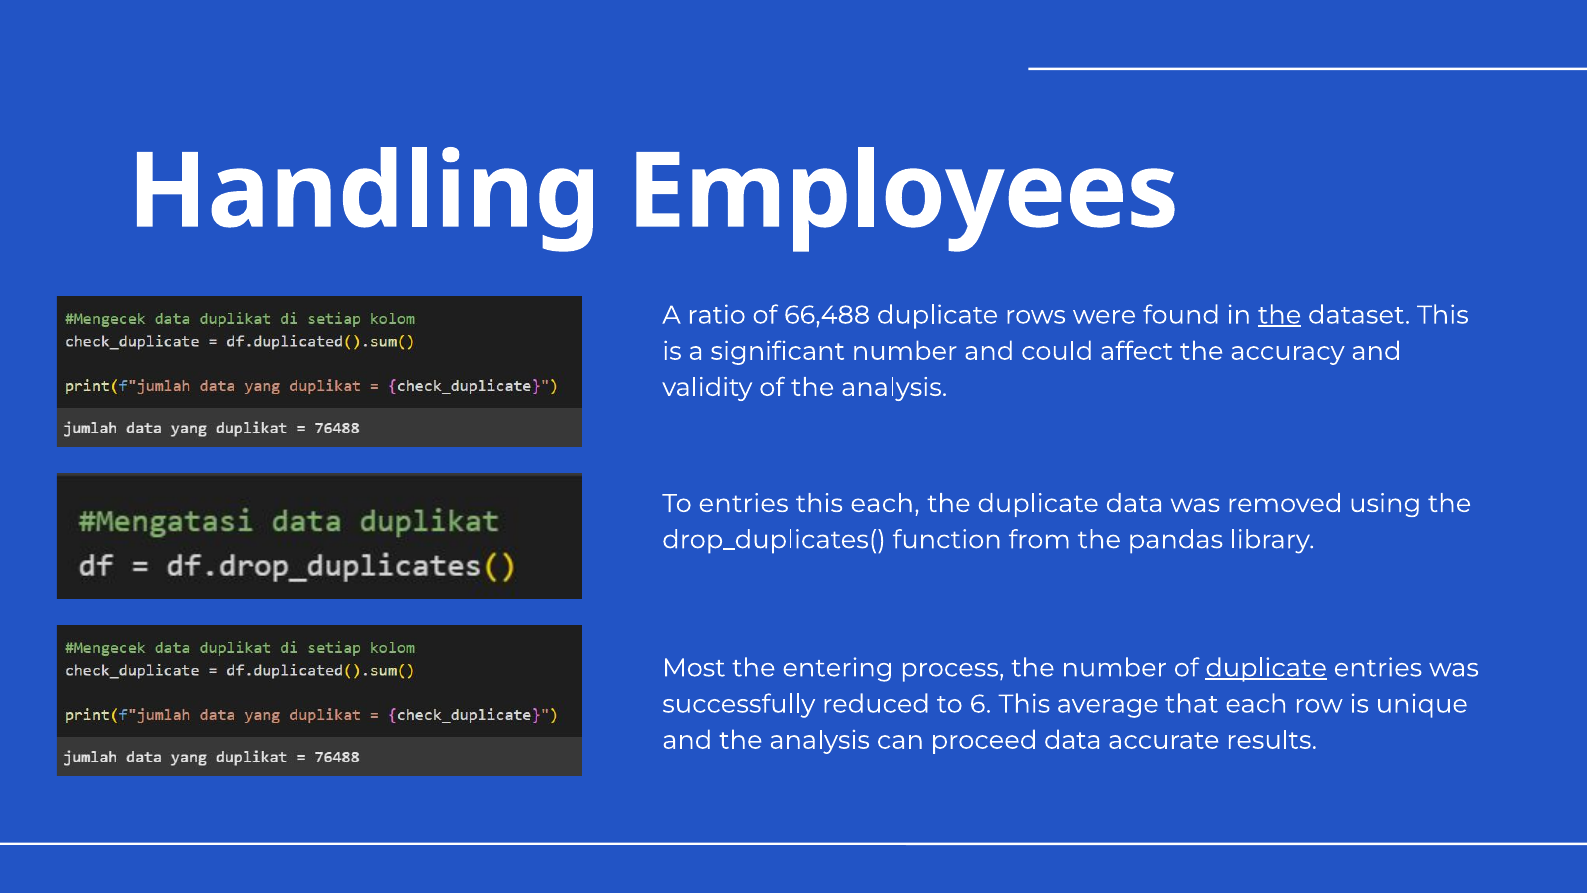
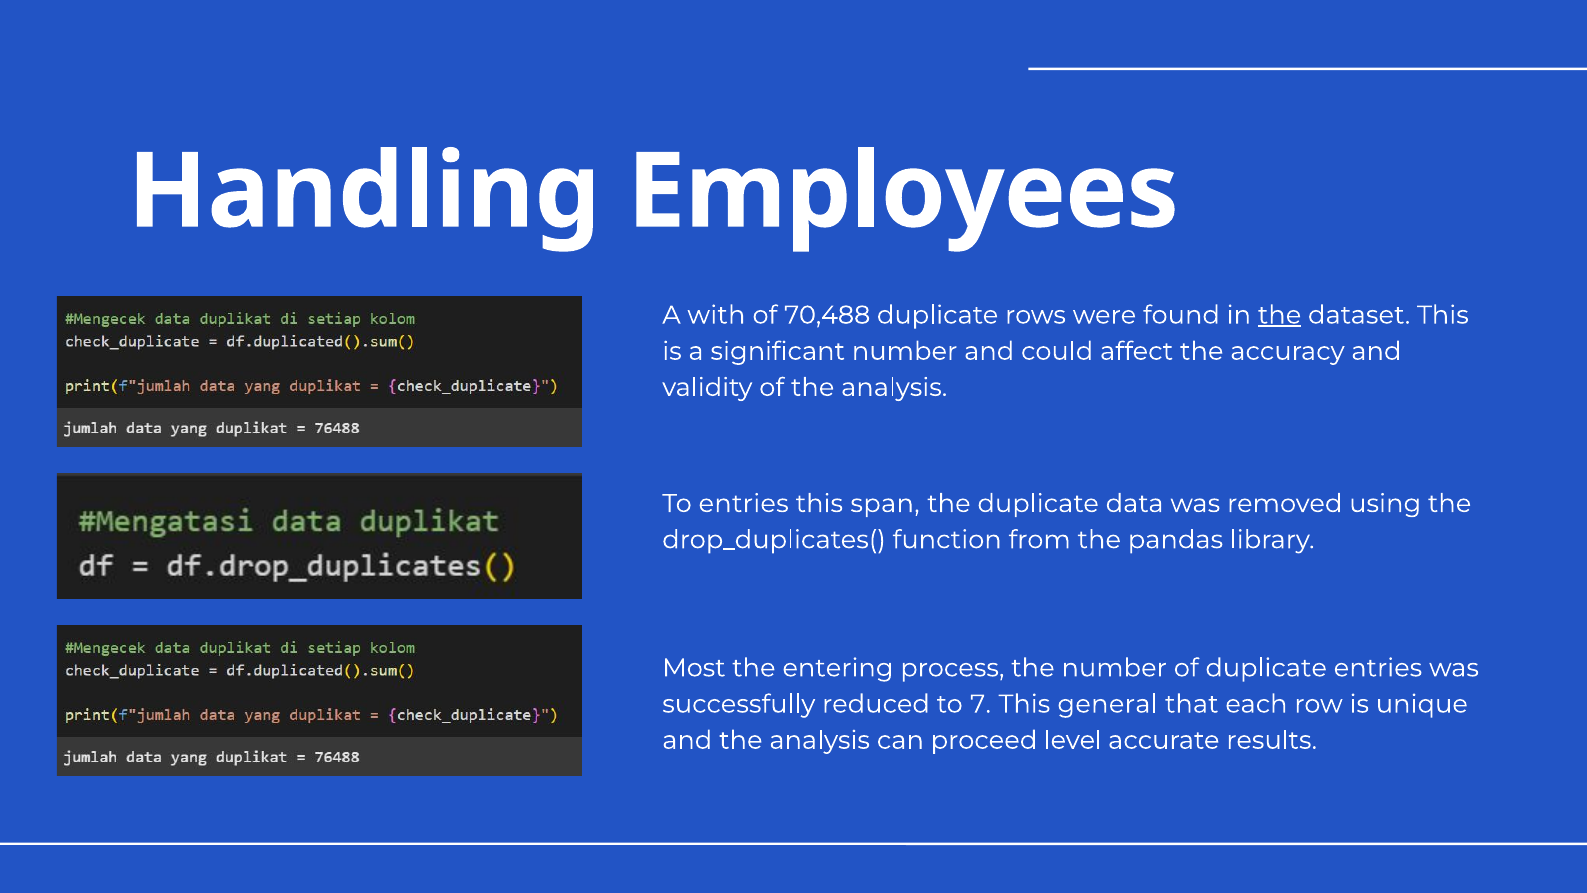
ratio: ratio -> with (716, 315)
66,488: 66,488 -> 70,488 (827, 315)
this each: each -> span (885, 503)
duplicate underline: present -> none (1266, 668)
6: 6 -> 7 (981, 704)
average: average -> general (1108, 704)
proceed data: data -> level (1073, 740)
